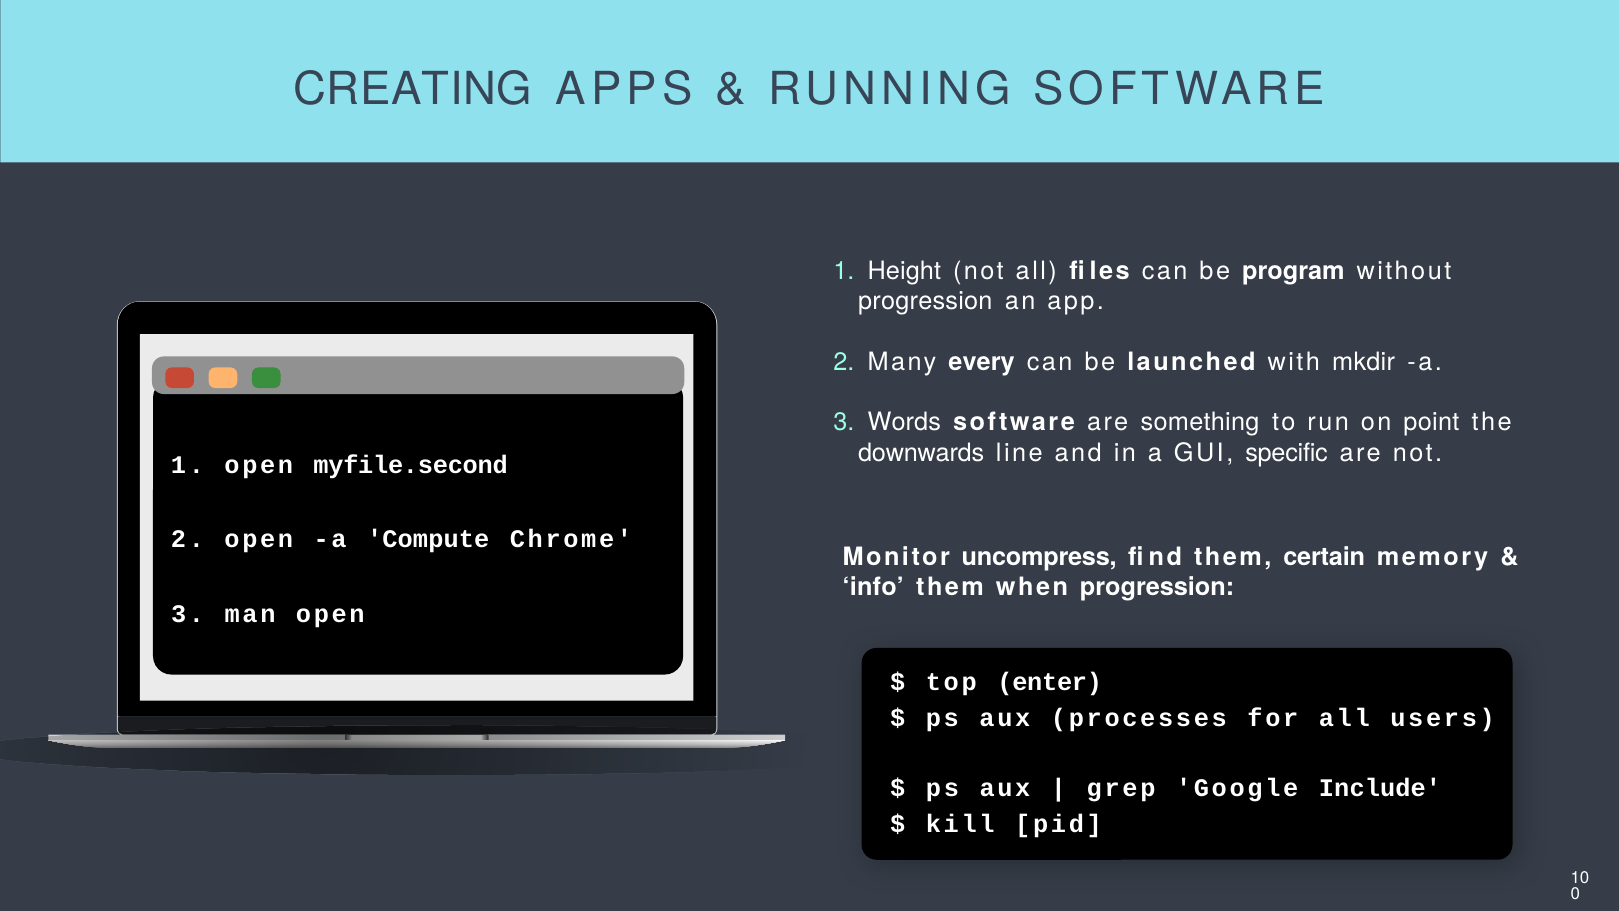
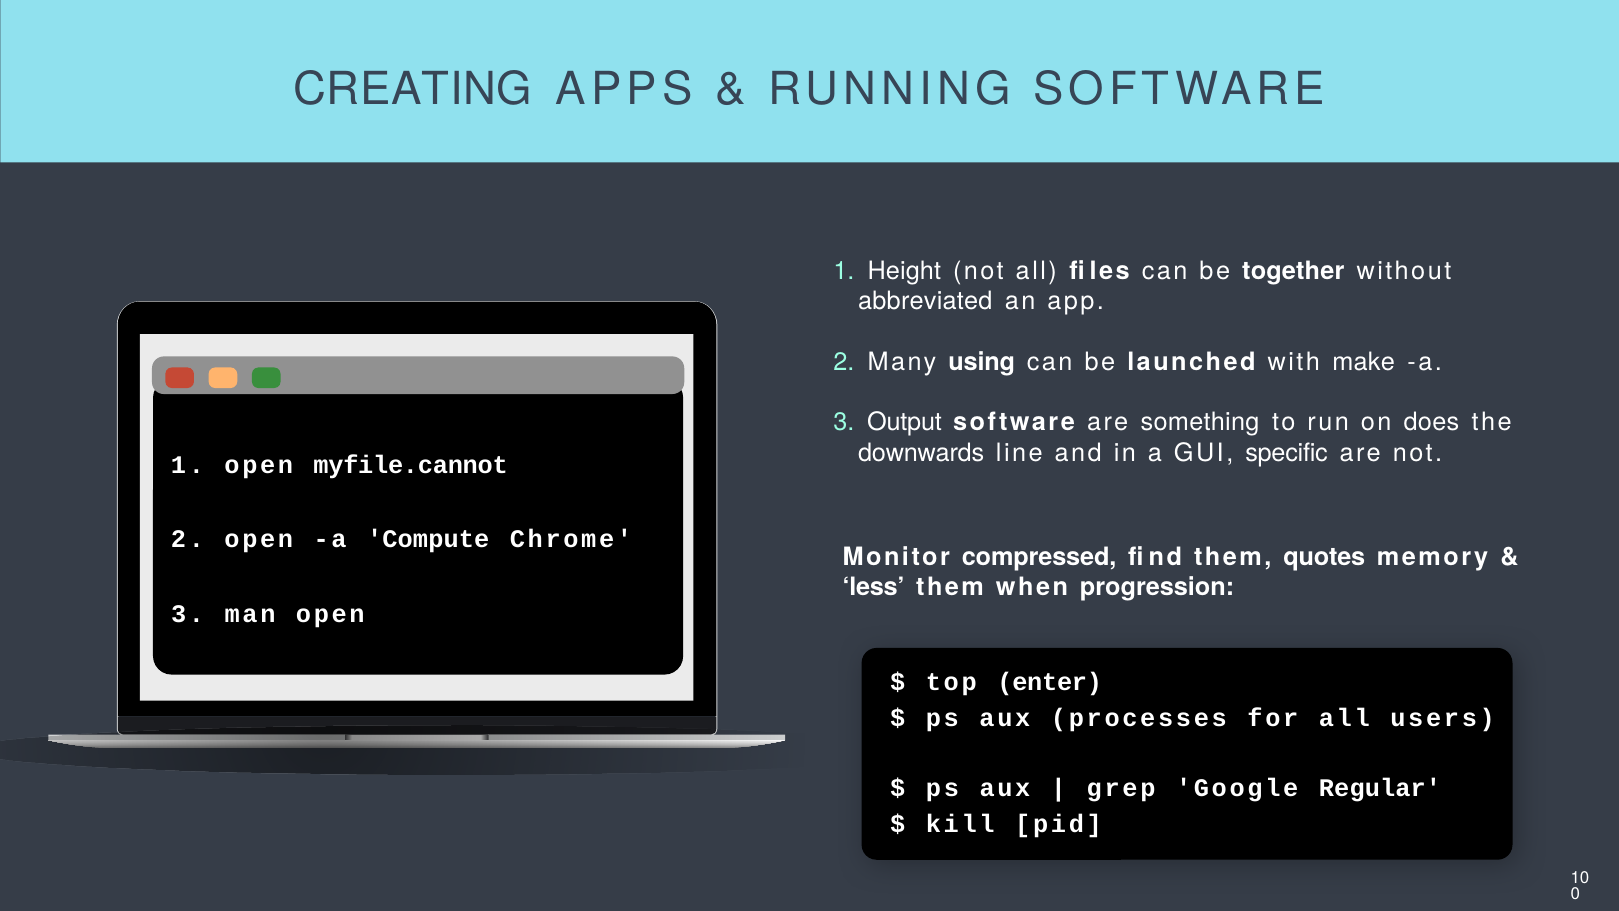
program: program -> together (1293, 271)
progression: progression -> abbreviated (925, 301)
every: every -> using (982, 362)
mkdir: mkdir -> make (1364, 362)
Words: Words -> Output (905, 423)
point: point -> does (1431, 423)
myfile.second: myfile.second -> myfile.cannot (411, 465)
uncompress: uncompress -> compressed (1039, 557)
certain: certain -> quotes (1324, 557)
info: info -> less (874, 587)
Include: Include -> Regular (1380, 789)
